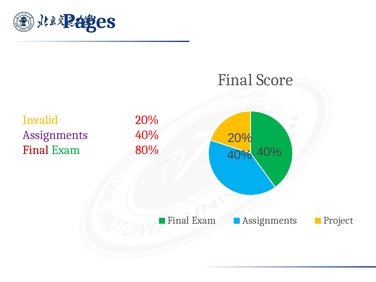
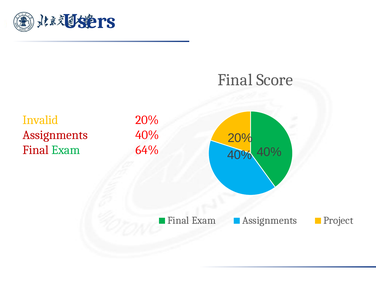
Pages: Pages -> Users (89, 21)
Assignments colour: purple -> red (55, 135)
80%: 80% -> 64% (147, 150)
